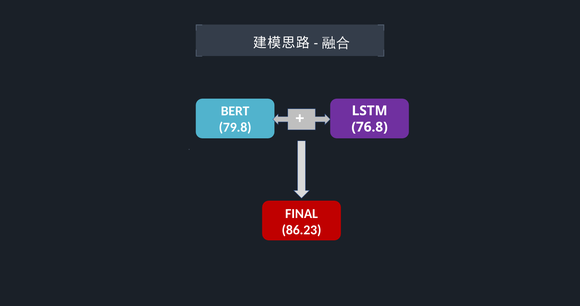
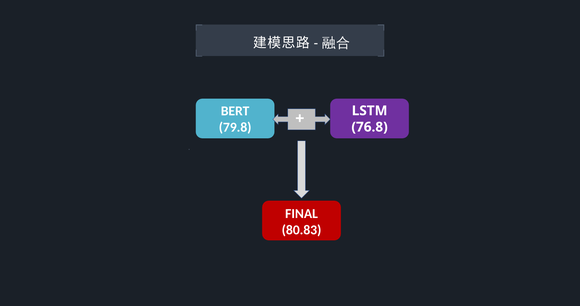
86.23: 86.23 -> 80.83 (302, 230)
